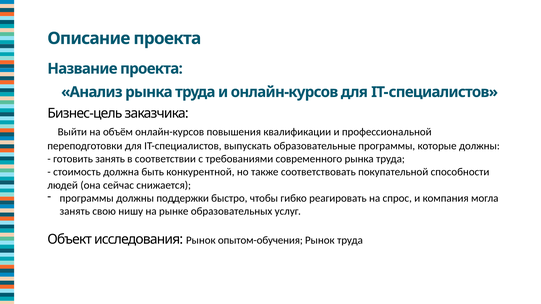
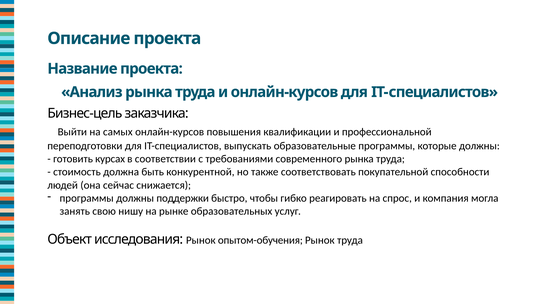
объём: объём -> самых (118, 132)
готовить занять: занять -> курсах (110, 159)
